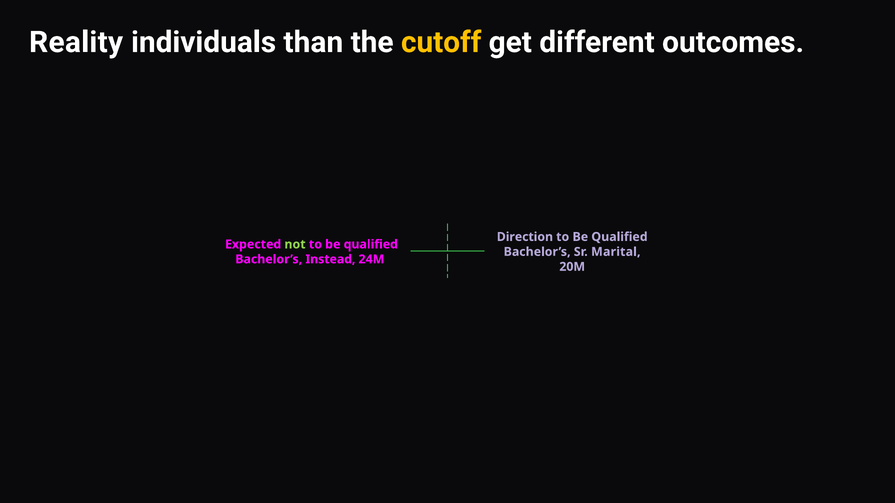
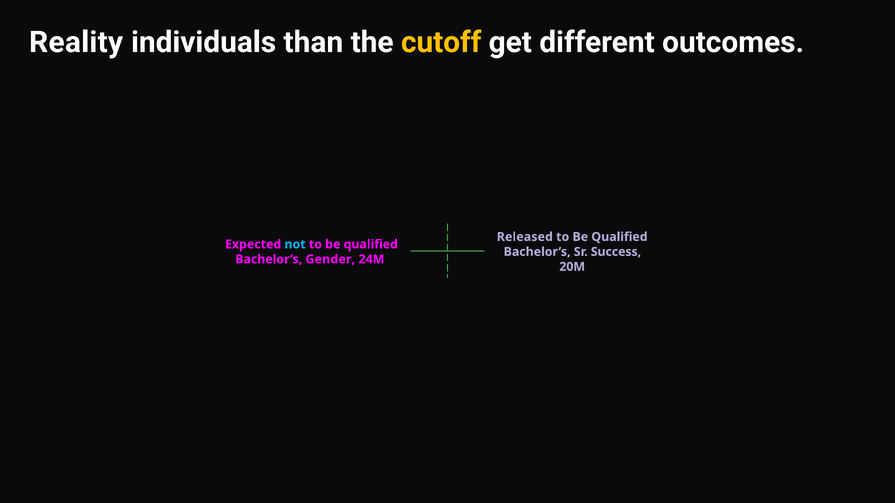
Direction: Direction -> Released (525, 237)
not colour: light green -> light blue (295, 245)
Marital: Marital -> Success (616, 252)
Instead: Instead -> Gender (330, 259)
